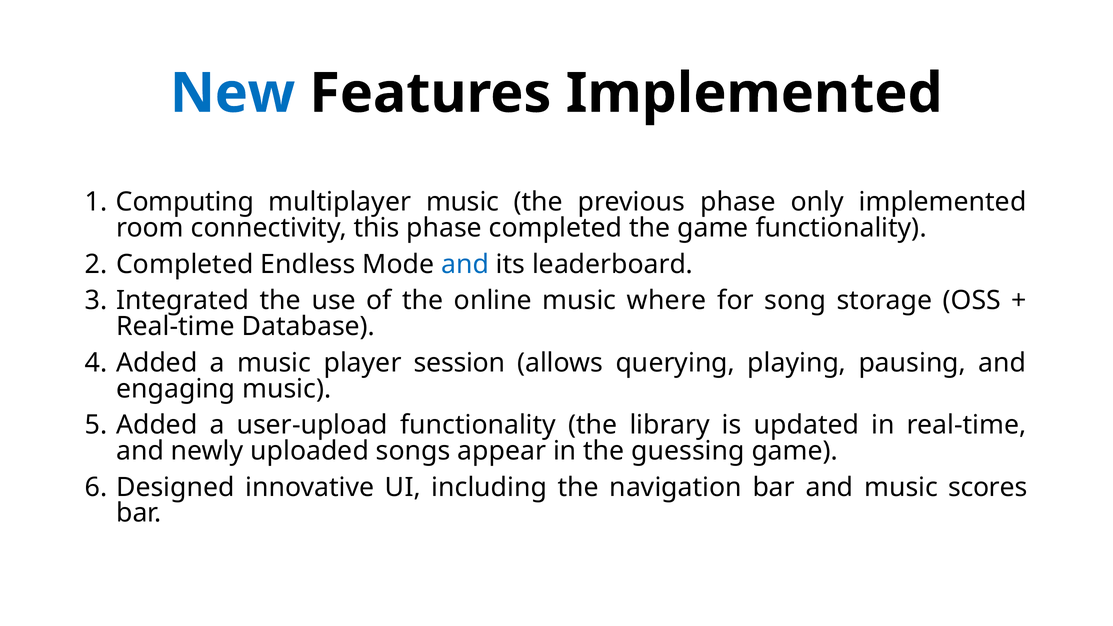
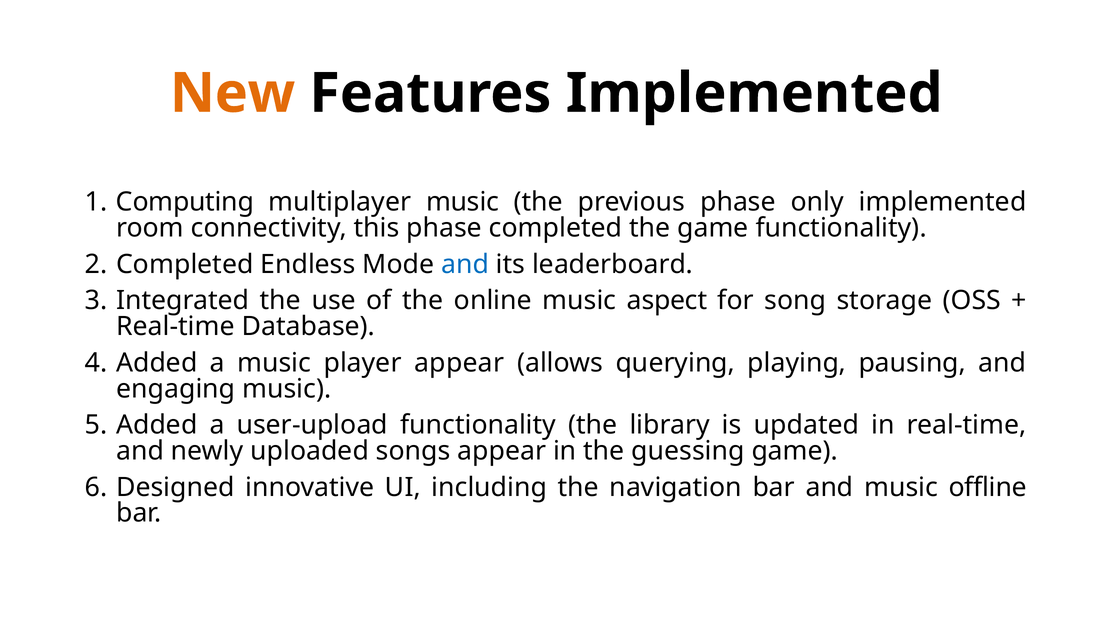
New colour: blue -> orange (233, 93)
where: where -> aspect (667, 301)
player session: session -> appear (459, 363)
scores: scores -> offline (988, 487)
